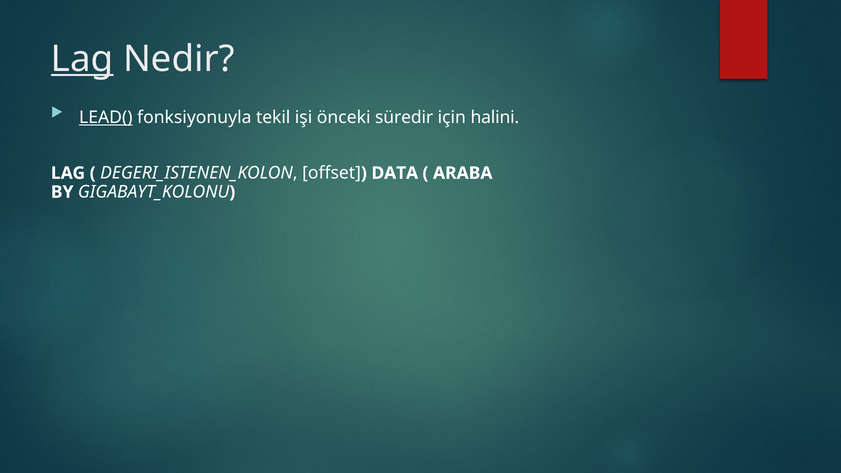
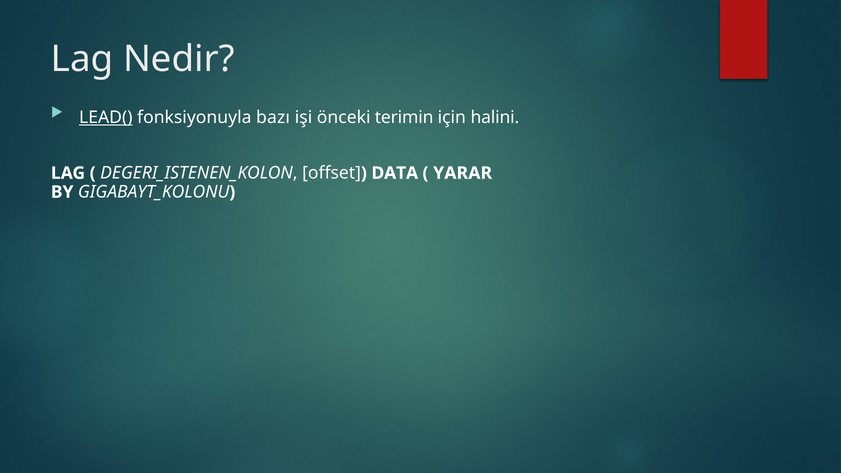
Lag underline: present -> none (82, 59)
tekil: tekil -> bazı (273, 117)
süredir: süredir -> terimin (404, 117)
ARABA: ARABA -> YARAR (463, 173)
